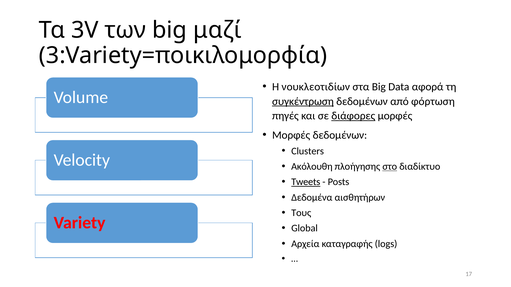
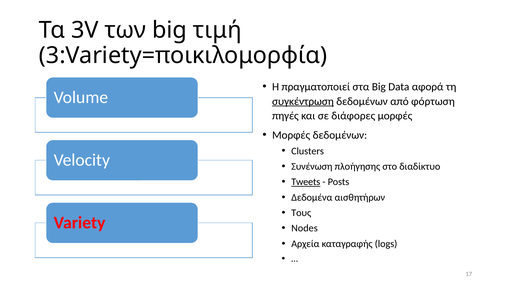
μαζί: μαζί -> τιμή (217, 30)
νουκλεοτιδίων: νουκλεοτιδίων -> πραγματοποιεί (316, 87)
διάφορες underline: present -> none (353, 116)
Ακόλουθη: Ακόλουθη -> Συνένωση (312, 167)
στο underline: present -> none (390, 167)
Global: Global -> Nodes (304, 229)
